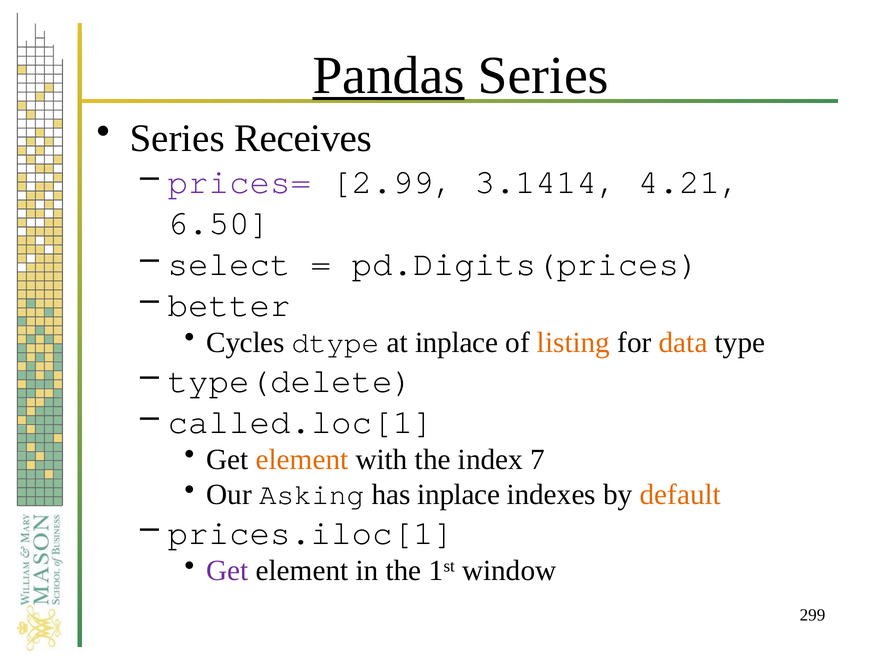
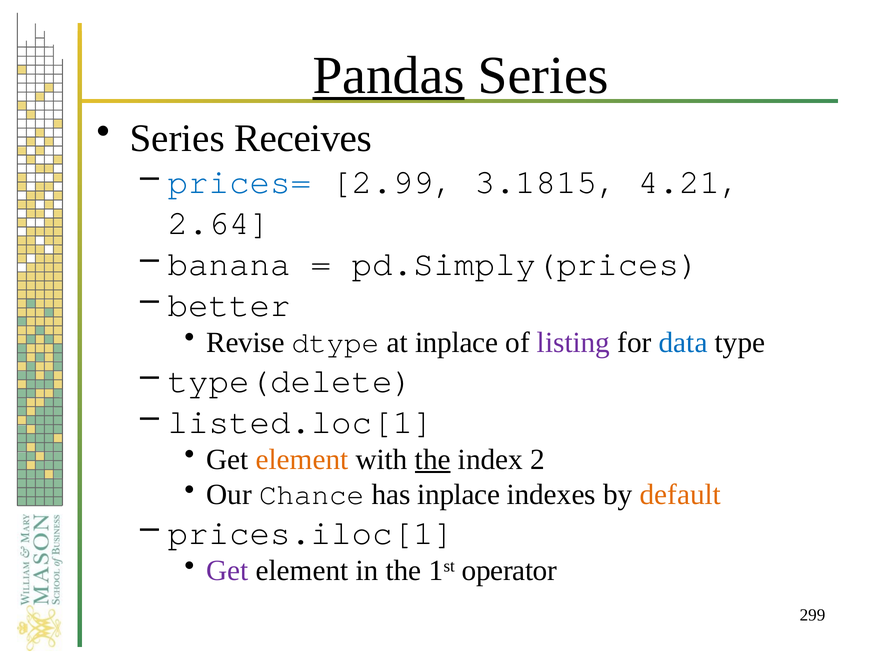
prices= colour: purple -> blue (239, 182)
3.1414: 3.1414 -> 3.1815 (546, 182)
6.50: 6.50 -> 2.64 (219, 223)
select: select -> banana (229, 264)
pd.Digits(prices: pd.Digits(prices -> pd.Simply(prices (526, 264)
Cycles: Cycles -> Revise (245, 343)
listing colour: orange -> purple (574, 343)
data colour: orange -> blue (683, 343)
called.loc[1: called.loc[1 -> listed.loc[1 (301, 422)
the underline: none -> present (433, 460)
7: 7 -> 2 (538, 460)
Asking: Asking -> Chance (312, 495)
window: window -> operator (509, 571)
